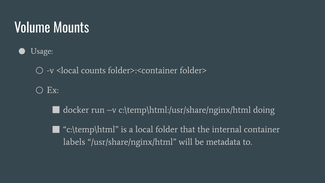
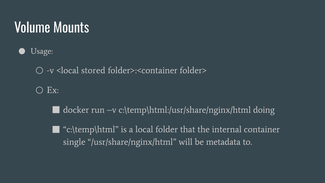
counts: counts -> stored (93, 70)
labels: labels -> single (74, 142)
